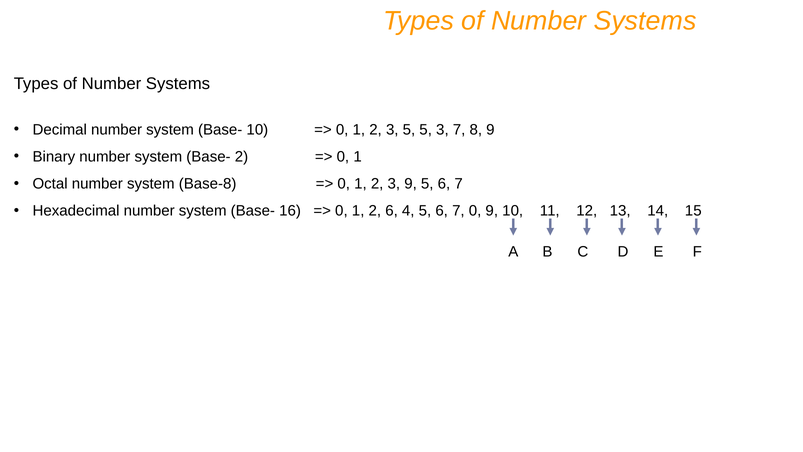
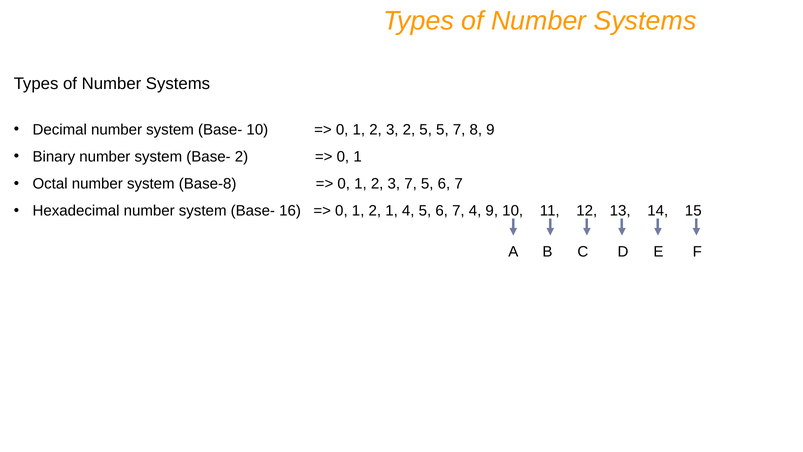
3 5: 5 -> 2 (409, 130)
5 3: 3 -> 5 (442, 130)
3 9: 9 -> 7 (411, 184)
2 6: 6 -> 1 (392, 211)
7 0: 0 -> 4 (475, 211)
